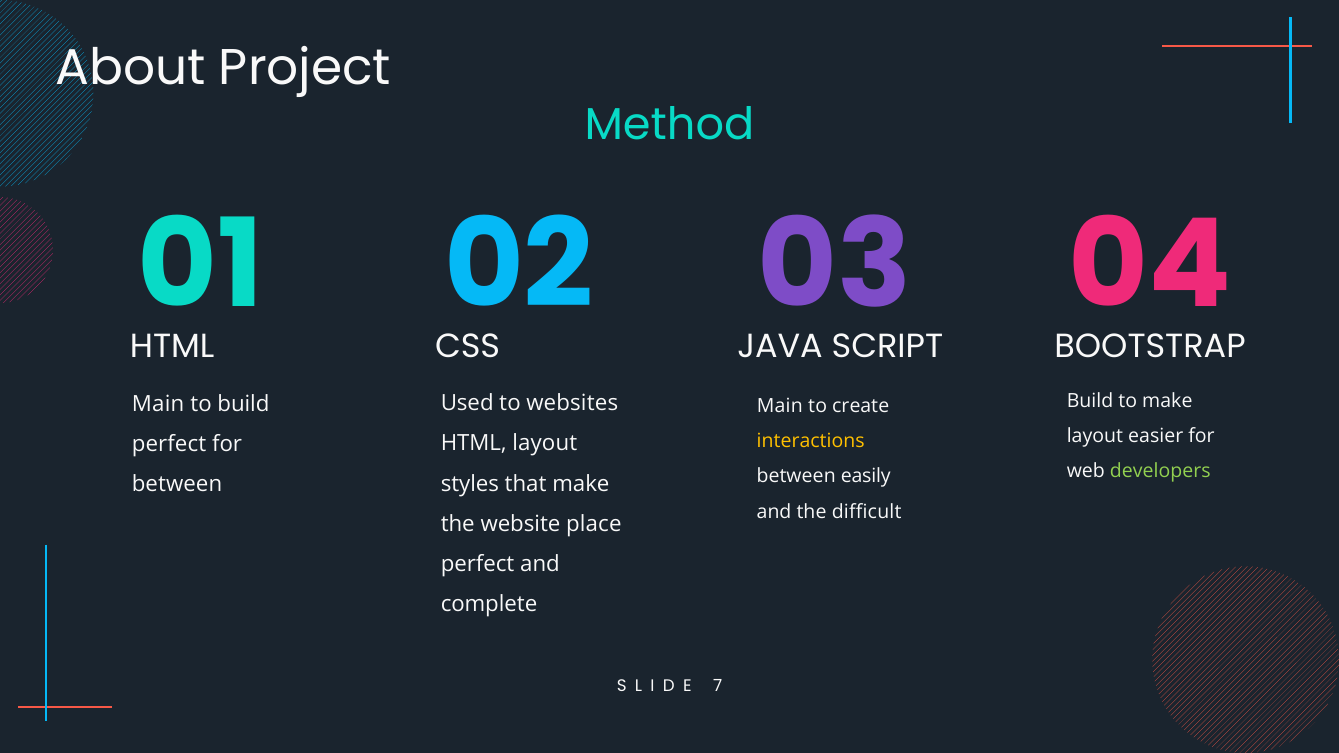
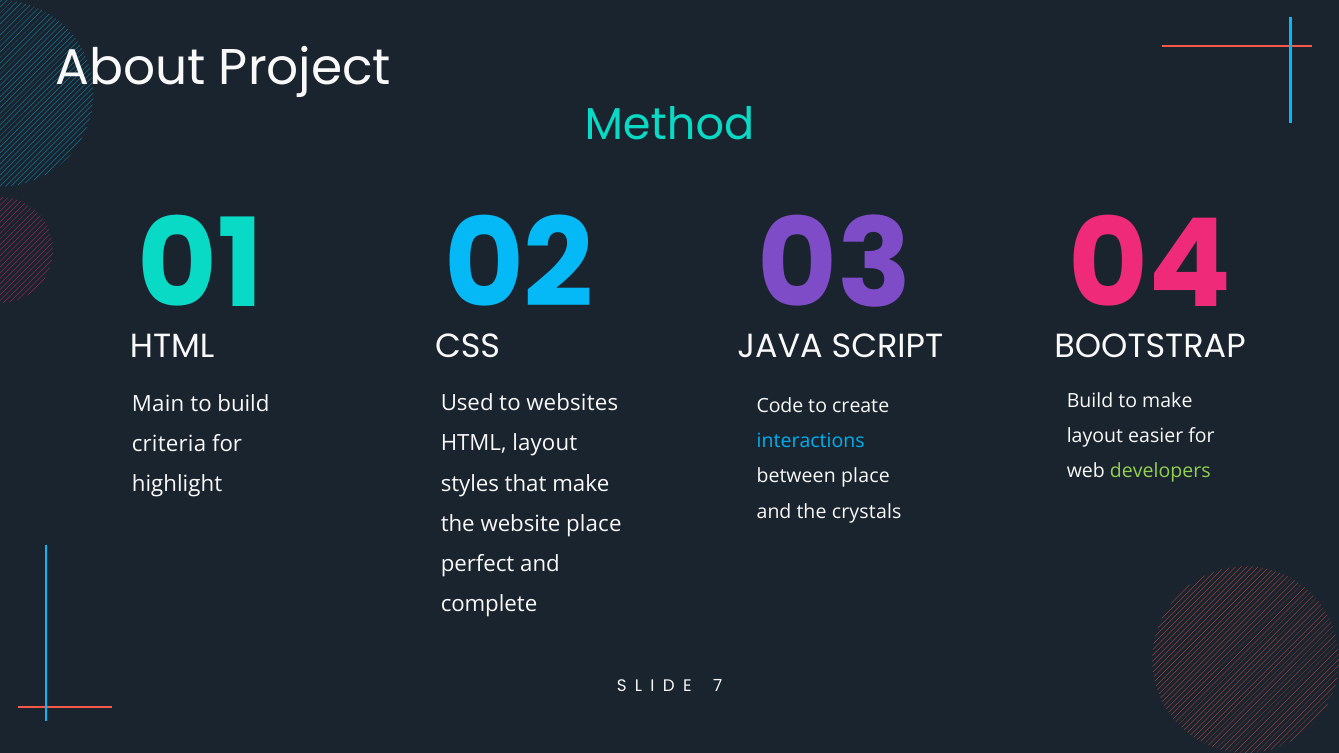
Main: Main -> Code (780, 406)
interactions colour: yellow -> light blue (811, 441)
perfect: perfect -> criteria (169, 445)
between easily: easily -> place (865, 477)
between: between -> highlight (177, 485)
difficult: difficult -> crystals (867, 512)
